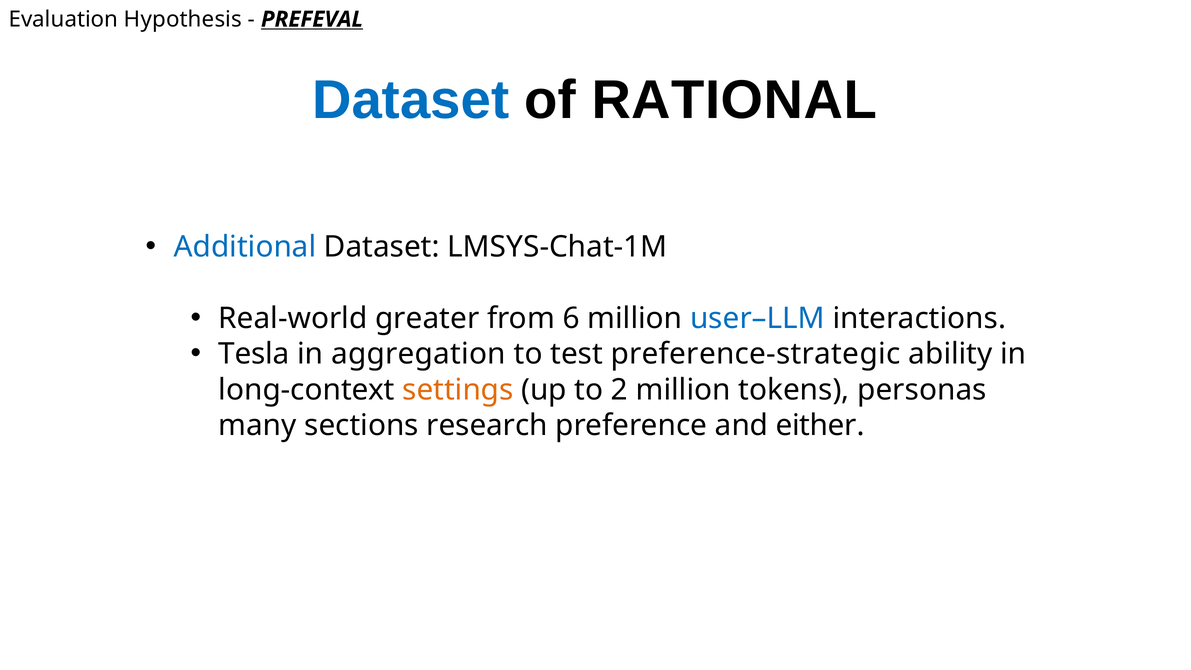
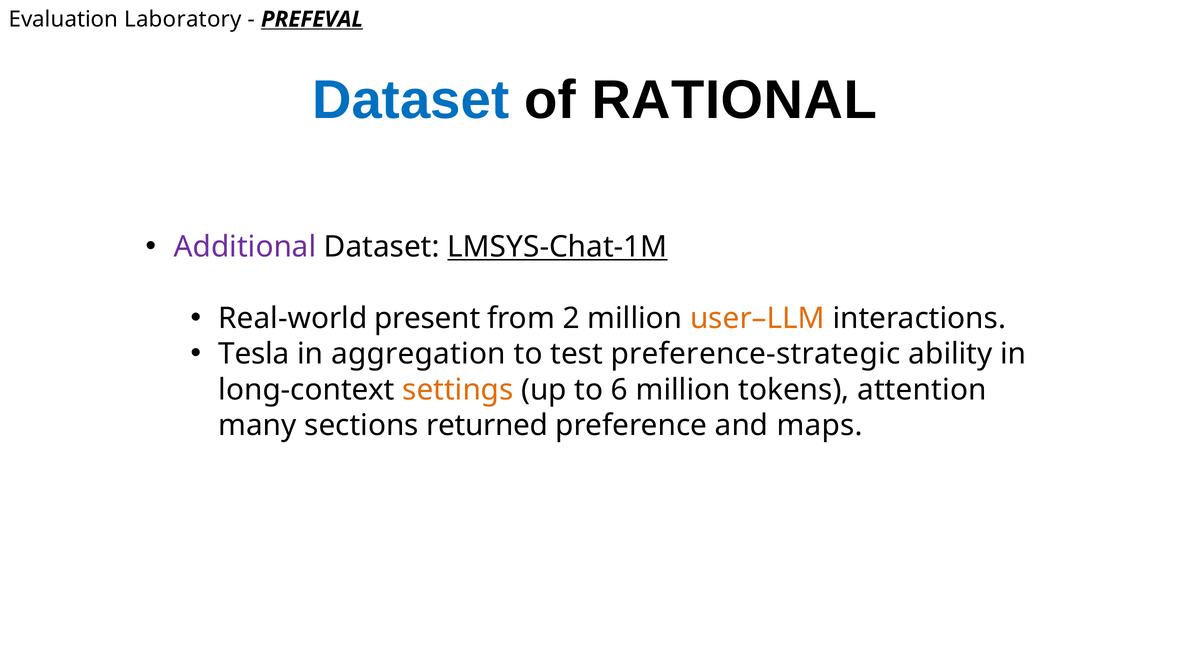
Hypothesis: Hypothesis -> Laboratory (183, 19)
Additional colour: blue -> purple (245, 247)
LMSYS-Chat-1M underline: none -> present (557, 247)
greater: greater -> present (427, 318)
6: 6 -> 2 (571, 318)
user–LLM colour: blue -> orange (757, 318)
2: 2 -> 6 (619, 390)
personas: personas -> attention (922, 390)
research: research -> returned (487, 426)
either: either -> maps (820, 426)
